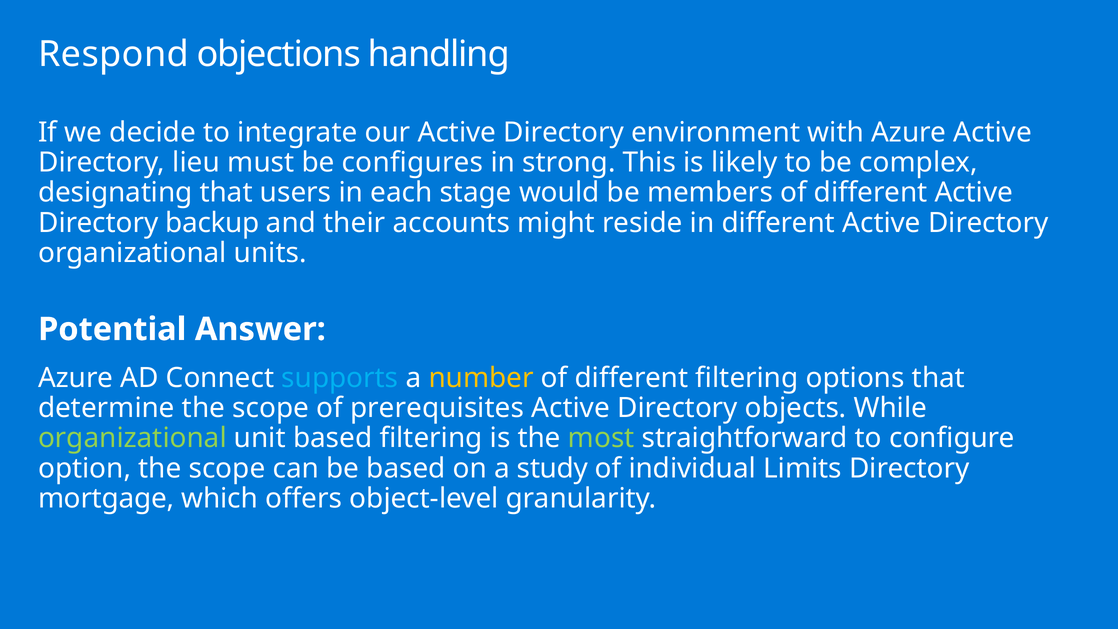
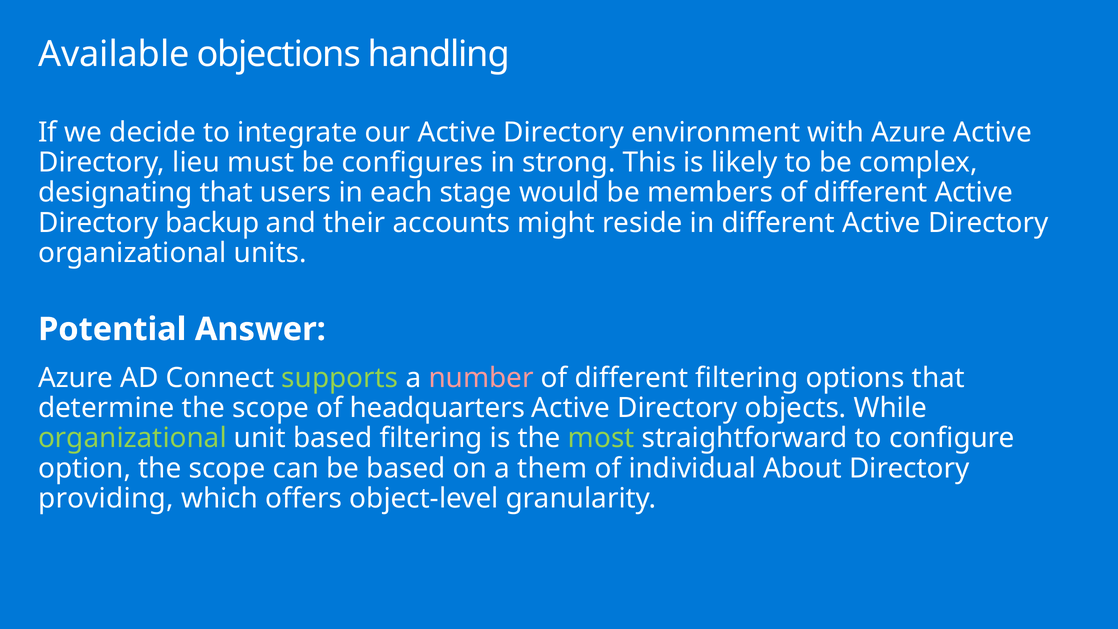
Respond: Respond -> Available (114, 54)
supports colour: light blue -> light green (340, 378)
number colour: yellow -> pink (481, 378)
prerequisites: prerequisites -> headquarters (437, 408)
study: study -> them (552, 468)
Limits: Limits -> About (803, 468)
mortgage: mortgage -> providing (106, 499)
